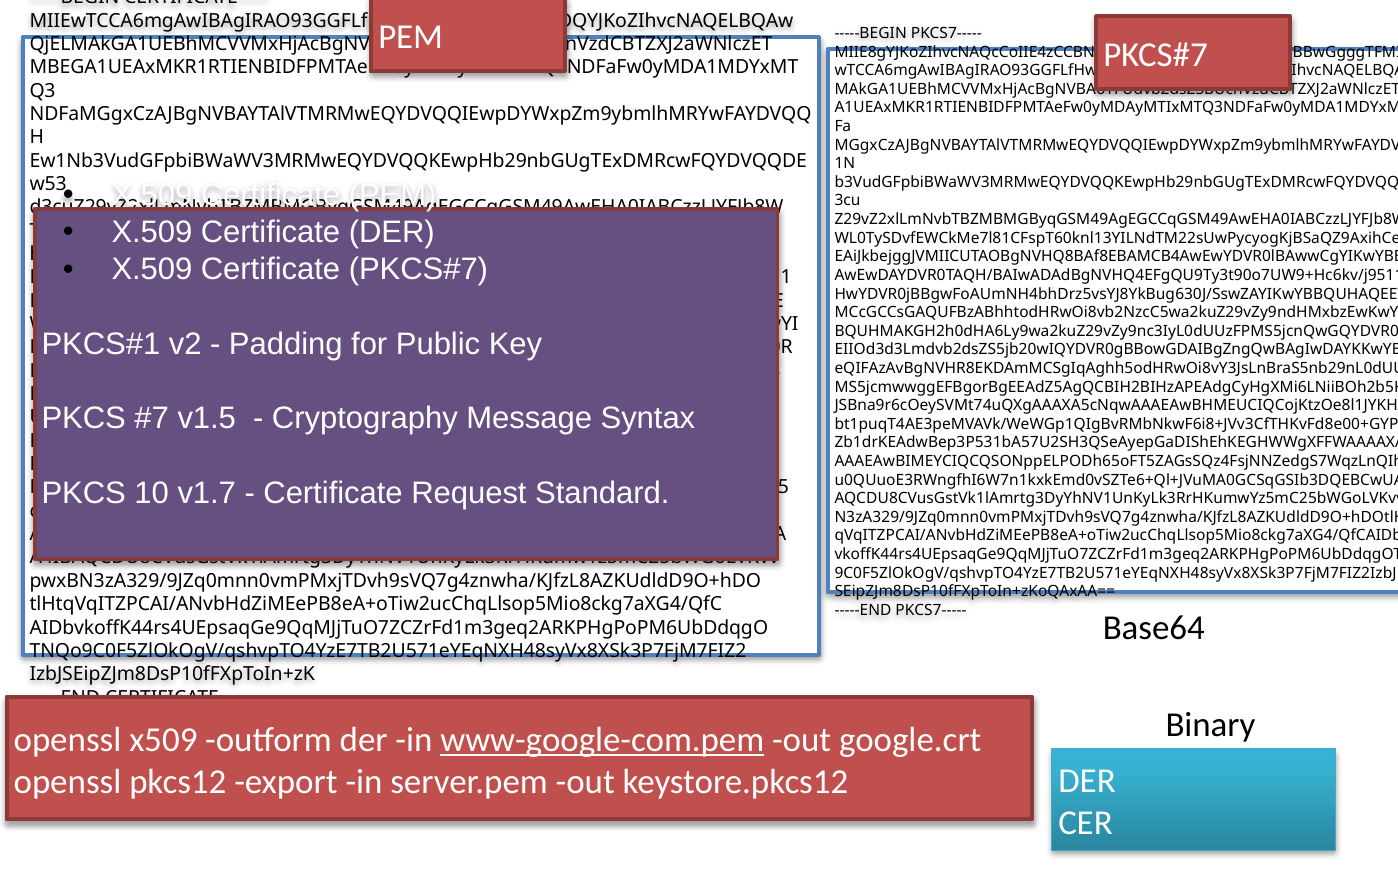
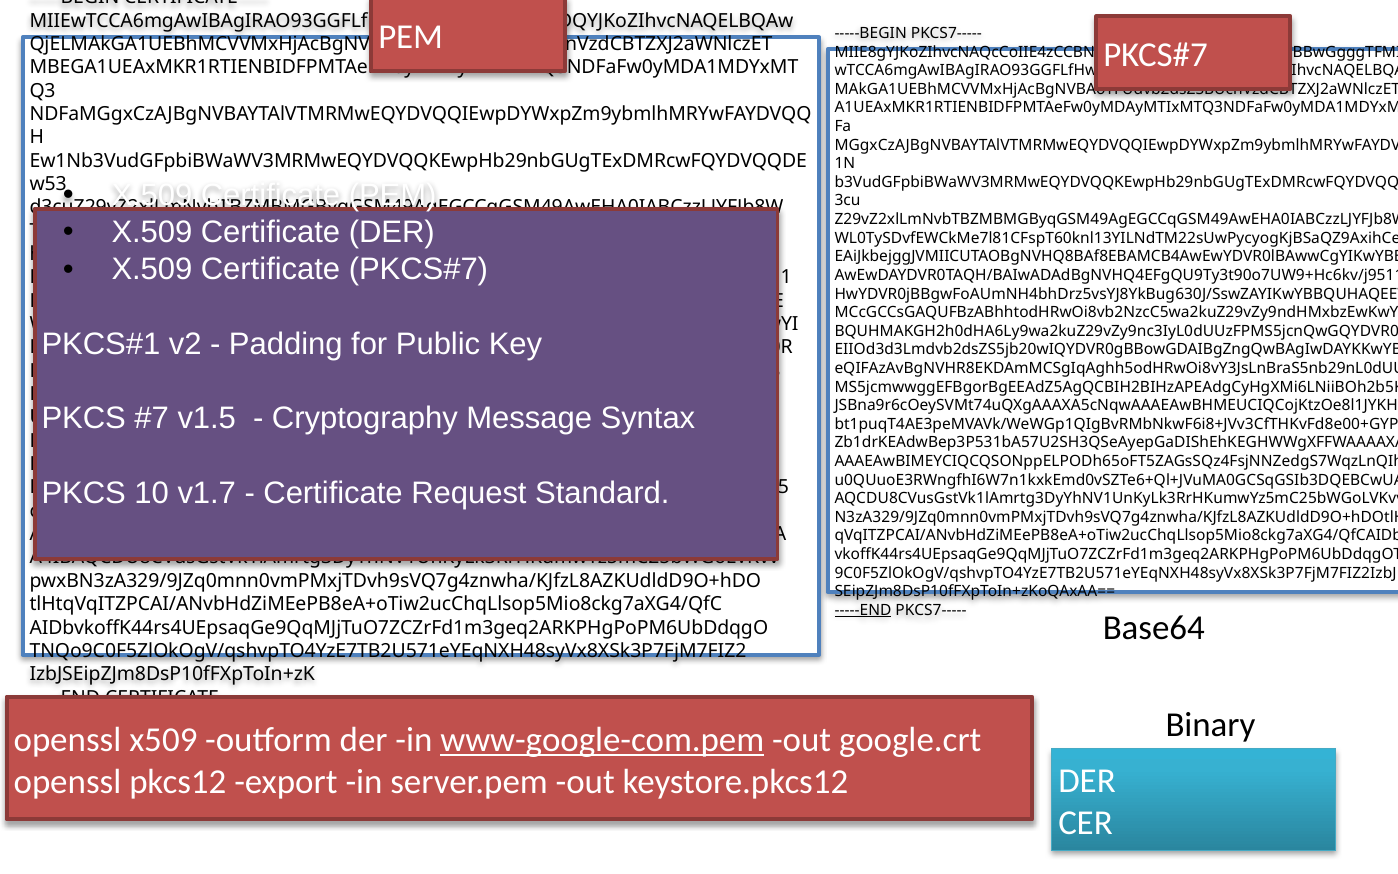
-----END underline: none -> present (863, 610)
